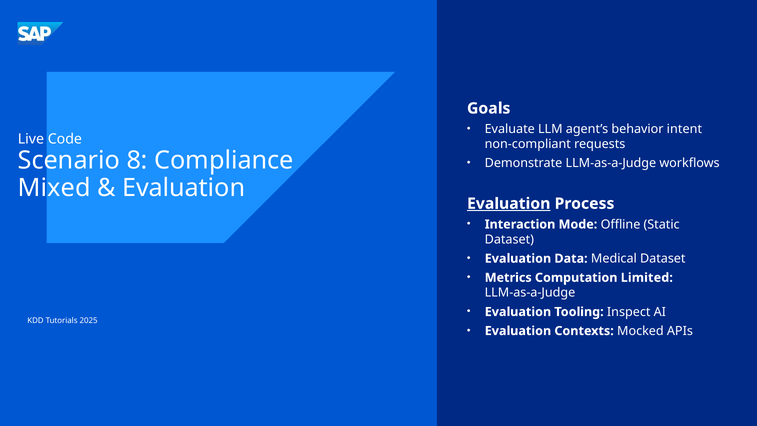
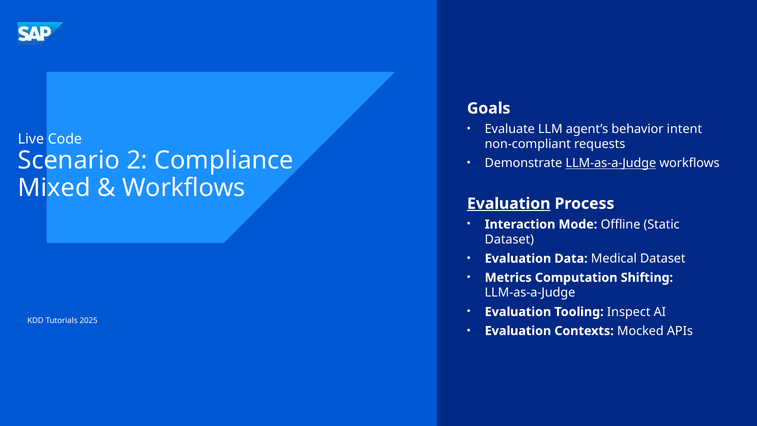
8: 8 -> 2 (137, 160)
LLM-as-a-Judge underline: none -> present (611, 163)
Evaluation: Evaluation -> Workflows (184, 188)
Limited: Limited -> Shifting (647, 278)
